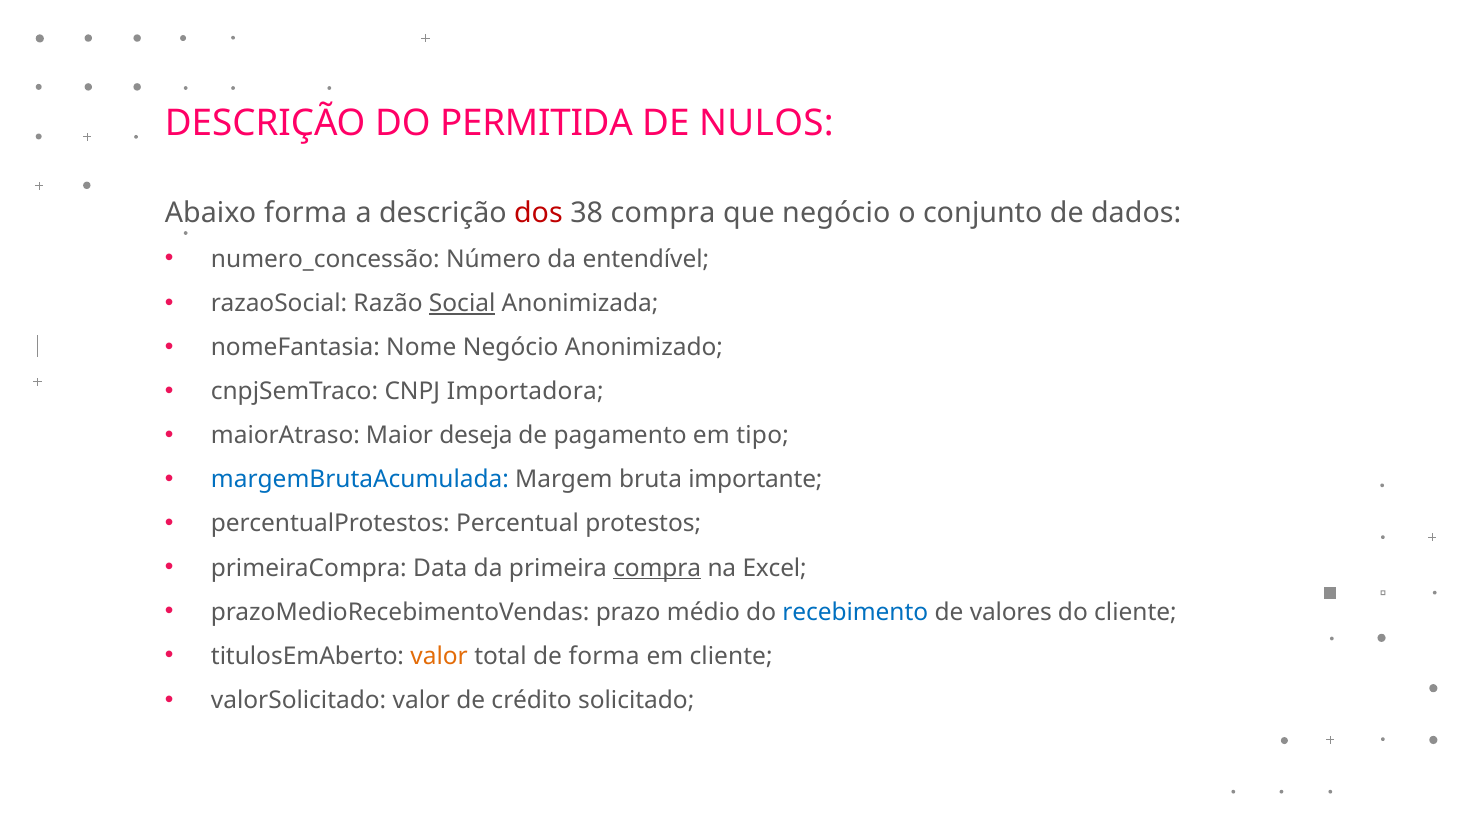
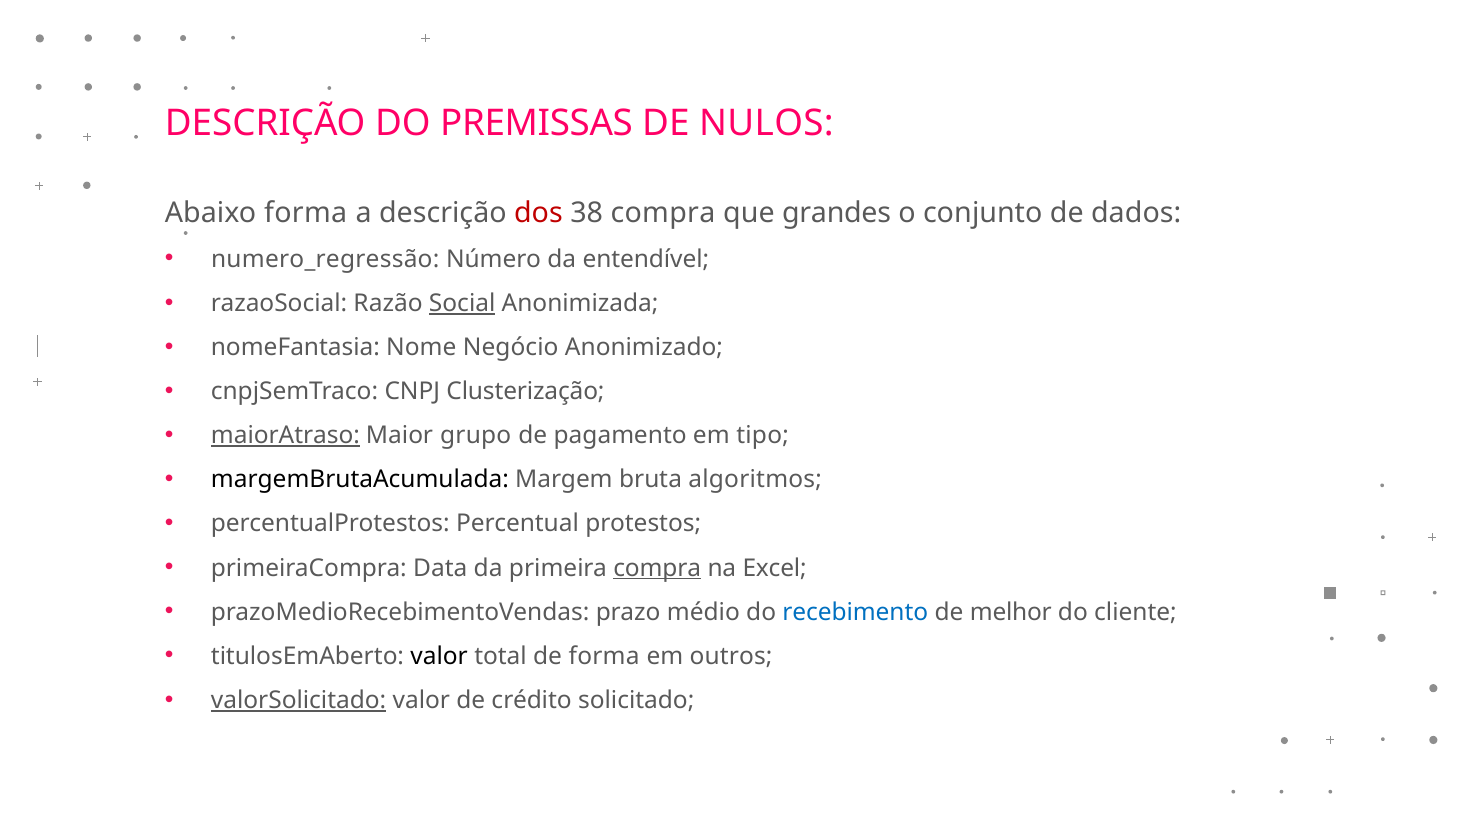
PERMITIDA: PERMITIDA -> PREMISSAS (537, 123)
que negócio: negócio -> grandes (837, 213)
numero_concessão: numero_concessão -> numero_regressão (325, 259)
Importadora: Importadora -> Clusterização (525, 392)
maiorAtraso underline: none -> present (285, 436)
deseja: deseja -> grupo (476, 436)
margemBrutaAcumulada colour: blue -> black (360, 480)
importante: importante -> algoritmos (755, 480)
valores: valores -> melhor (1011, 612)
valor colour: orange -> black (439, 656)
em cliente: cliente -> outros (731, 656)
valorSolicitado underline: none -> present (299, 701)
